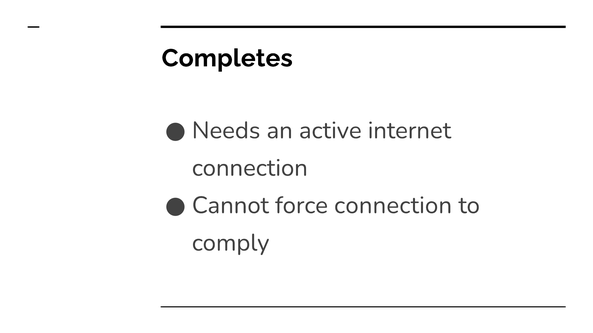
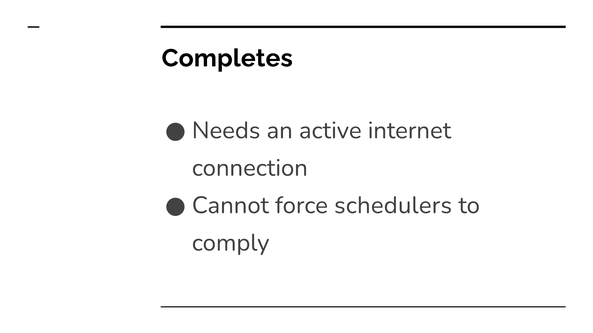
force connection: connection -> schedulers (393, 206)
